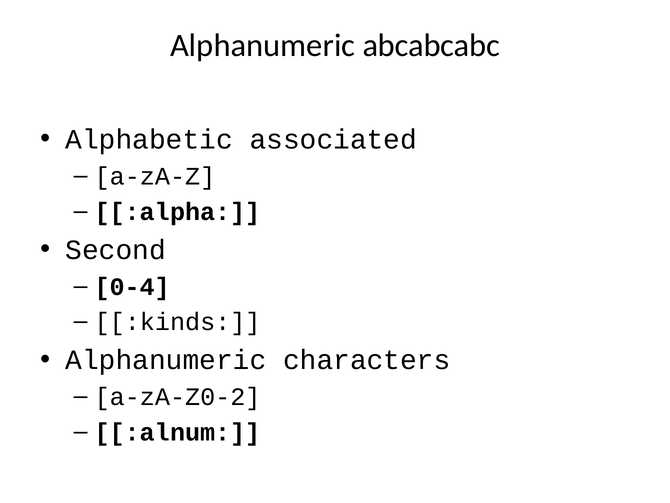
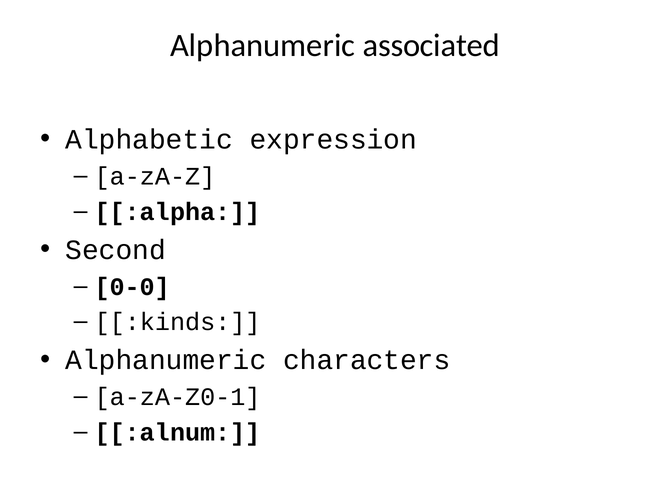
abcabcabc: abcabcabc -> associated (431, 45)
associated: associated -> expression (333, 139)
0-4: 0-4 -> 0-0 (132, 286)
a-zA-Z0-2: a-zA-Z0-2 -> a-zA-Z0-1 (178, 397)
